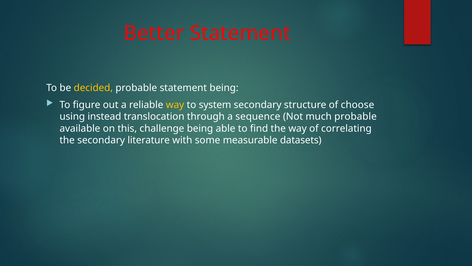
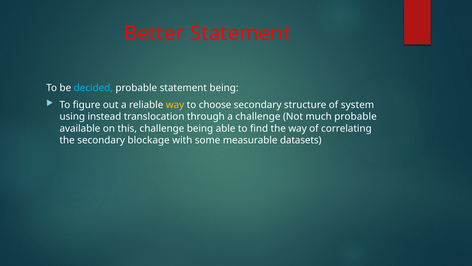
decided colour: yellow -> light blue (93, 88)
system: system -> choose (215, 105)
choose: choose -> system (357, 105)
a sequence: sequence -> challenge (258, 116)
literature: literature -> blockage (149, 140)
